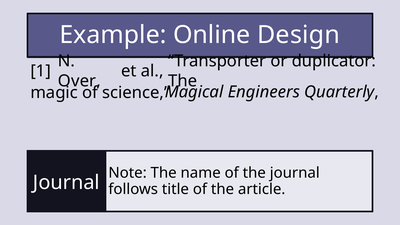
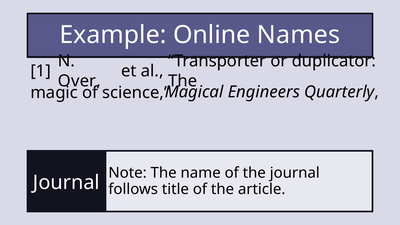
Design: Design -> Names (299, 35)
